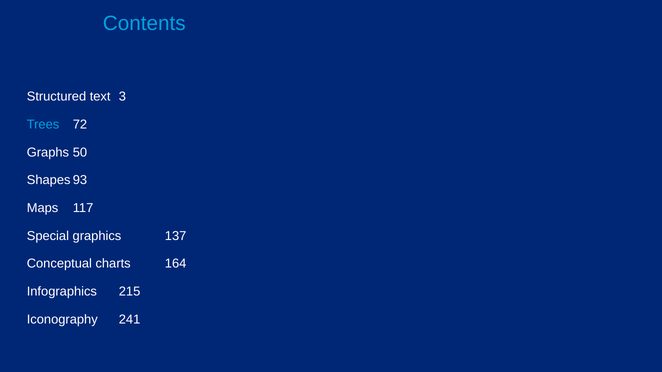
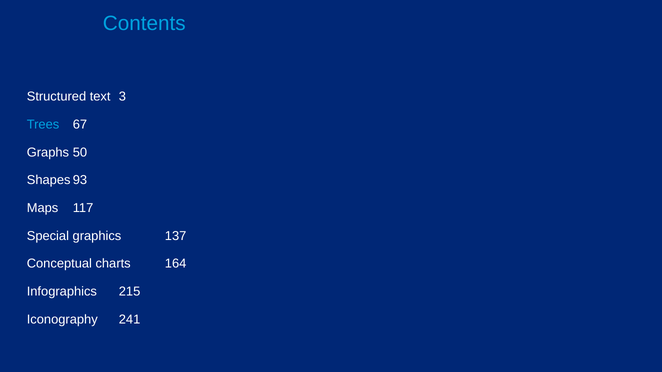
72: 72 -> 67 (80, 125)
